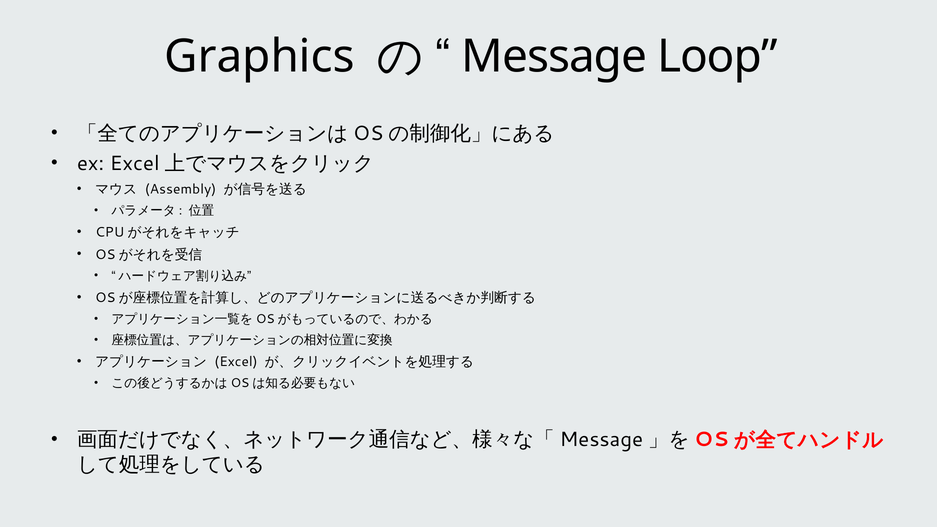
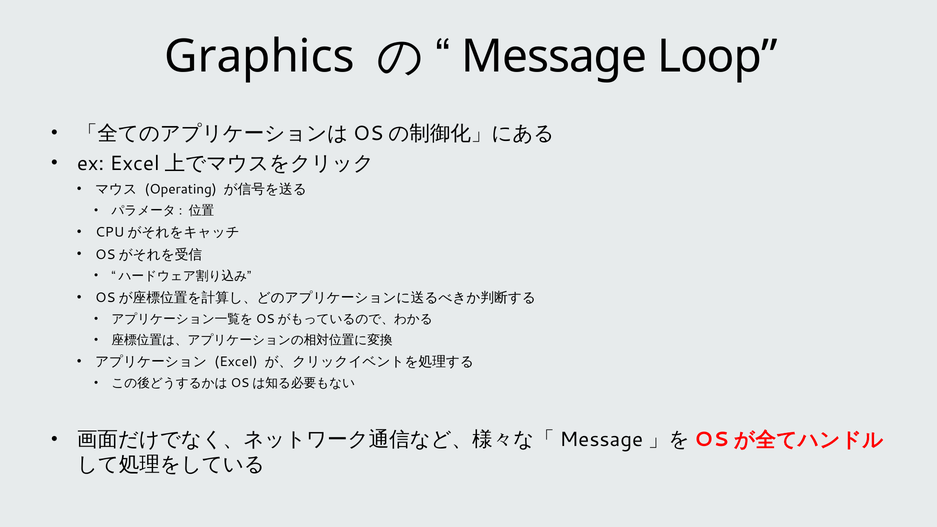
Assembly: Assembly -> Operating (181, 189)
